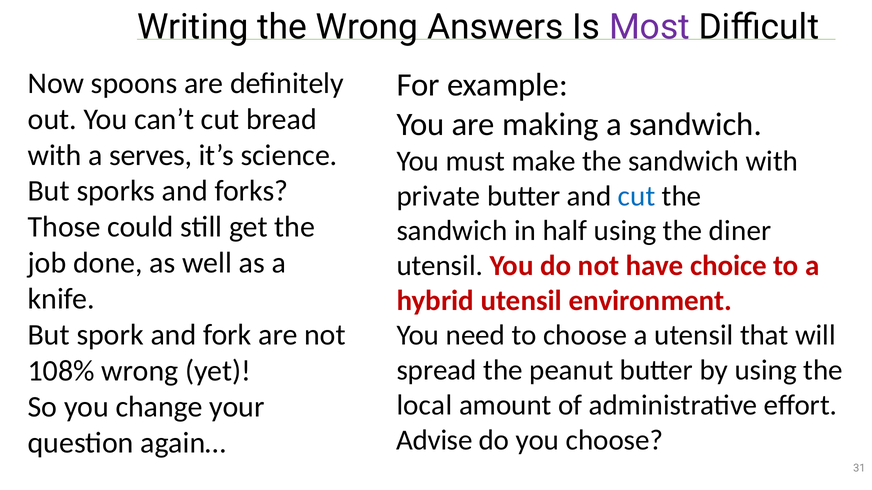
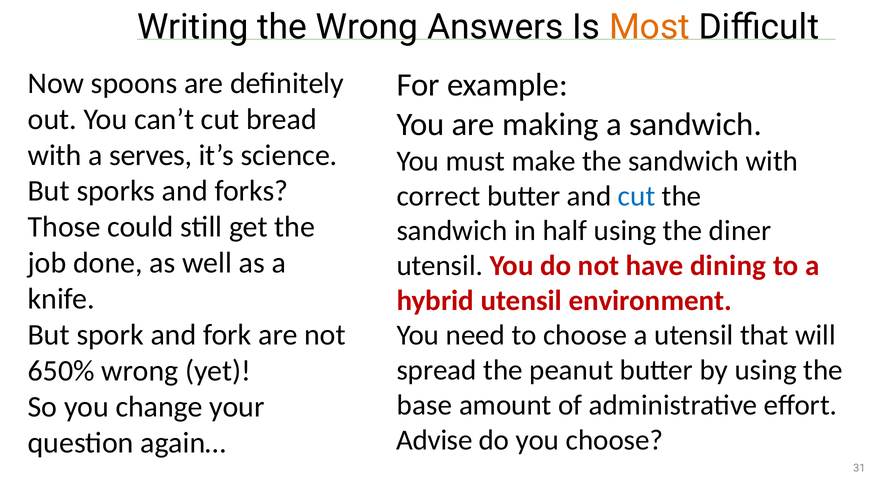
Most colour: purple -> orange (649, 27)
private: private -> correct (439, 196)
choice: choice -> dining (728, 266)
108%: 108% -> 650% (61, 371)
local: local -> base (424, 405)
